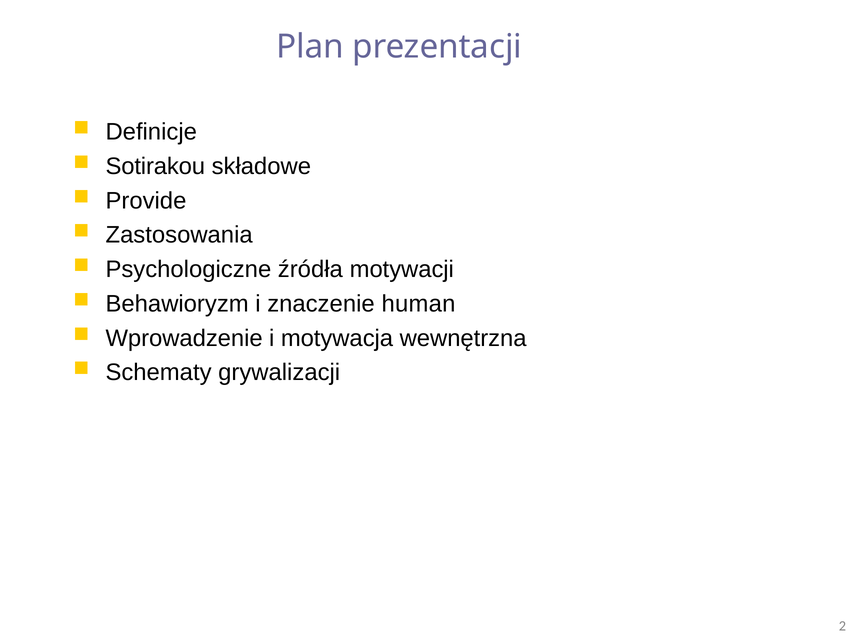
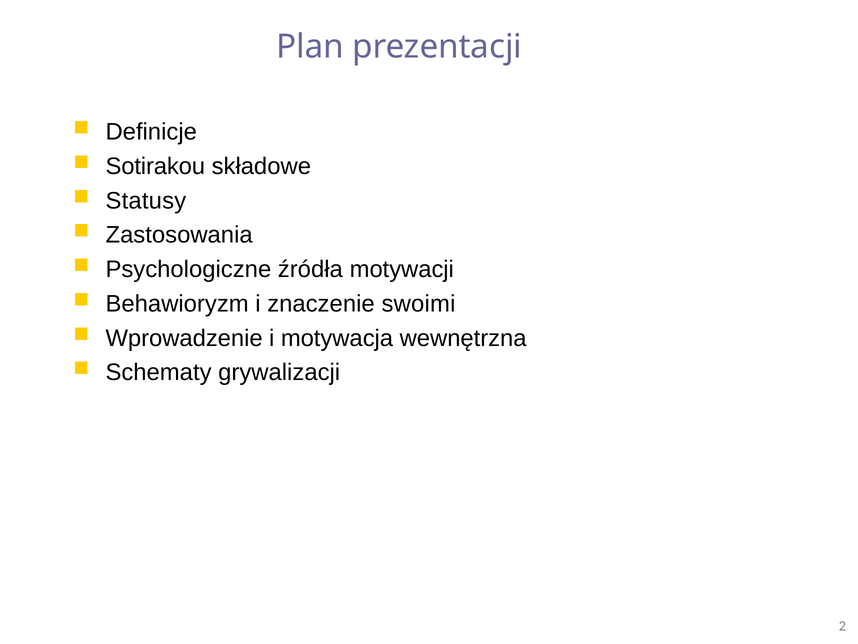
Provide: Provide -> Statusy (146, 201)
human: human -> swoimi (419, 304)
